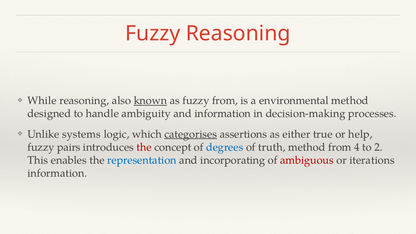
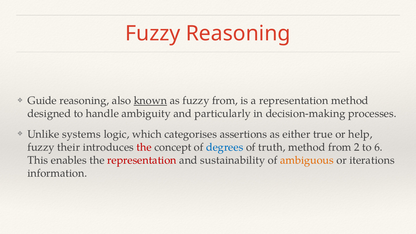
While: While -> Guide (42, 101)
a environmental: environmental -> representation (294, 101)
and information: information -> particularly (223, 114)
categorises underline: present -> none (191, 134)
pairs: pairs -> their (69, 147)
4: 4 -> 2 (357, 147)
2: 2 -> 6 (378, 147)
representation colour: blue -> red (142, 160)
incorporating: incorporating -> sustainability (233, 160)
ambiguous colour: red -> orange (307, 160)
